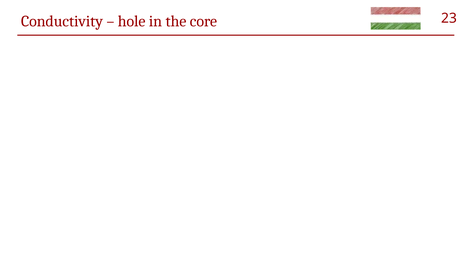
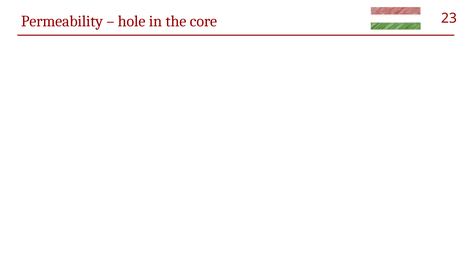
Conductivity: Conductivity -> Permeability (62, 21)
